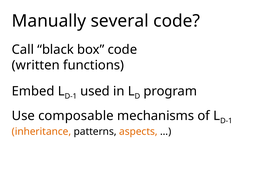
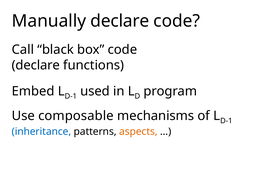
Manually several: several -> declare (120, 21)
written: written -> declare (36, 65)
inheritance colour: orange -> blue (41, 132)
